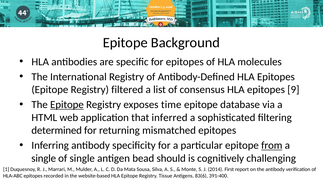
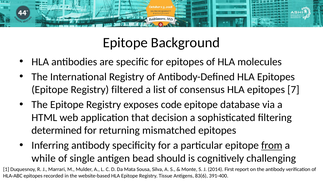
9: 9 -> 7 (293, 90)
Epitope underline: present -> none (67, 105)
time: time -> code (171, 105)
inferred: inferred -> decision (170, 118)
single: single -> while (44, 159)
